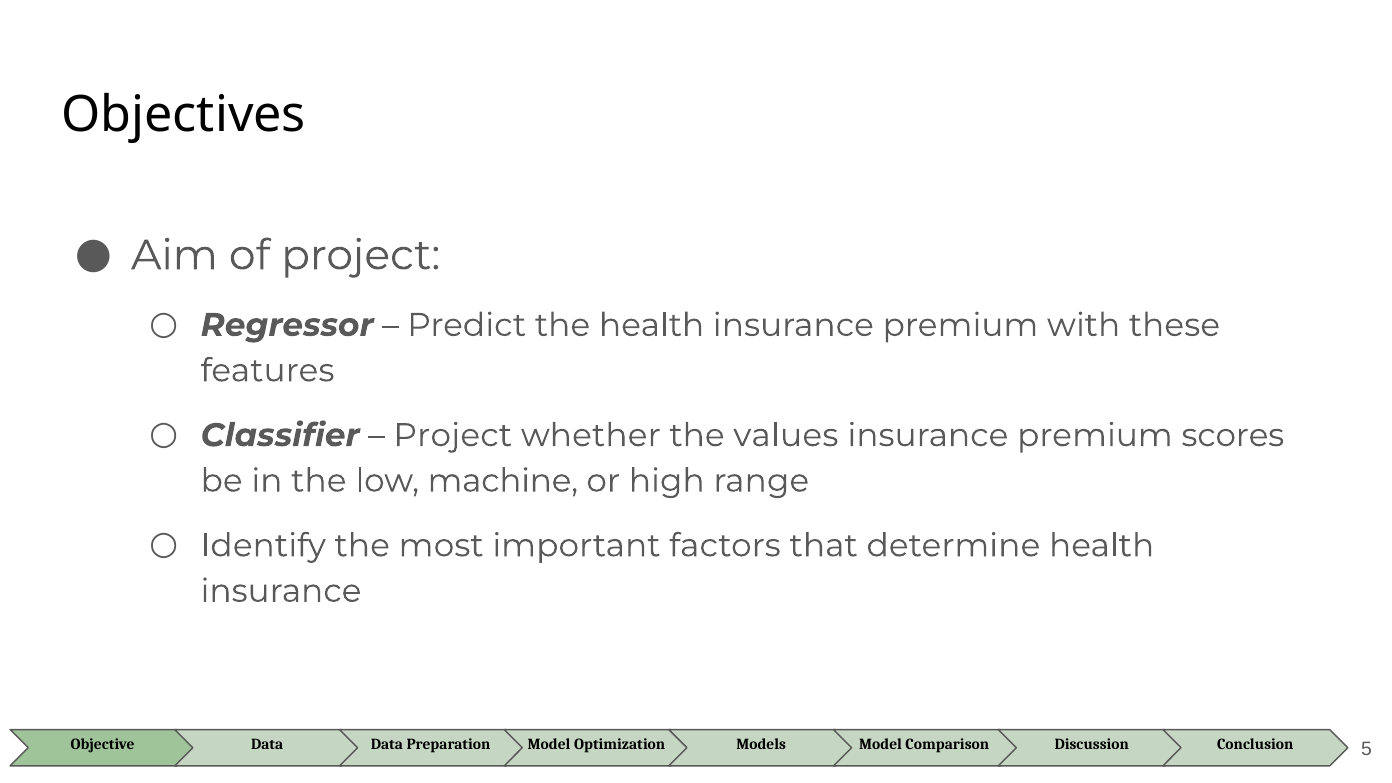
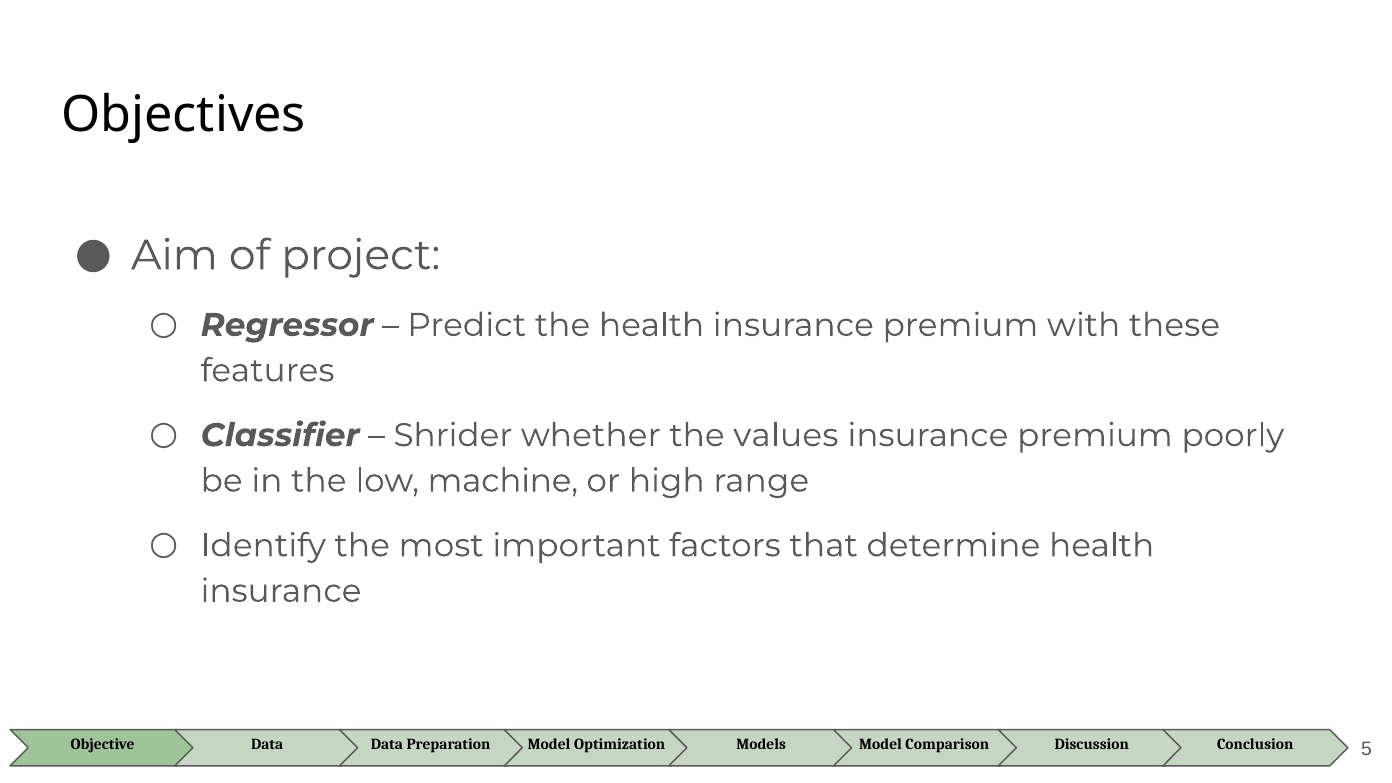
Project: Project -> Shrider (453, 435)
scores: scores -> poorly (1233, 435)
